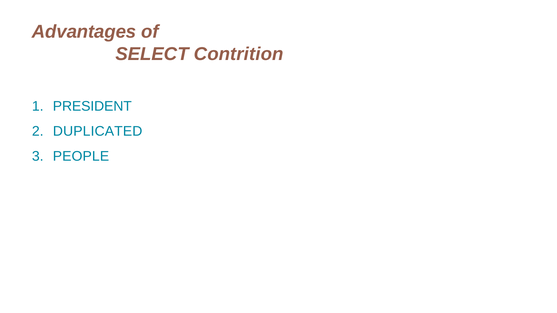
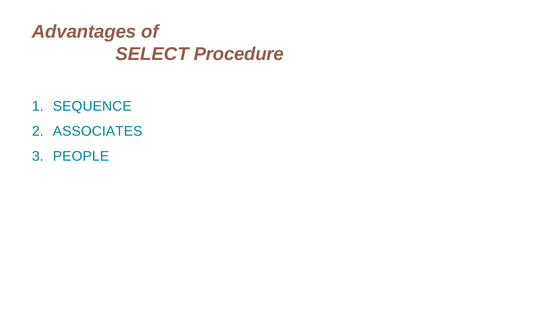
Contrition: Contrition -> Procedure (239, 54)
PRESIDENT: PRESIDENT -> SEQUENCE (92, 106)
DUPLICATED: DUPLICATED -> ASSOCIATES (98, 131)
